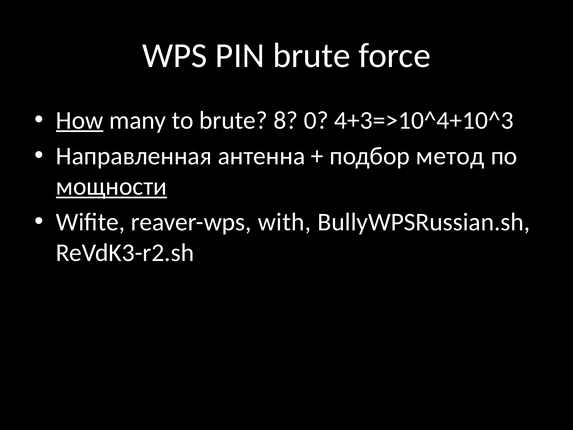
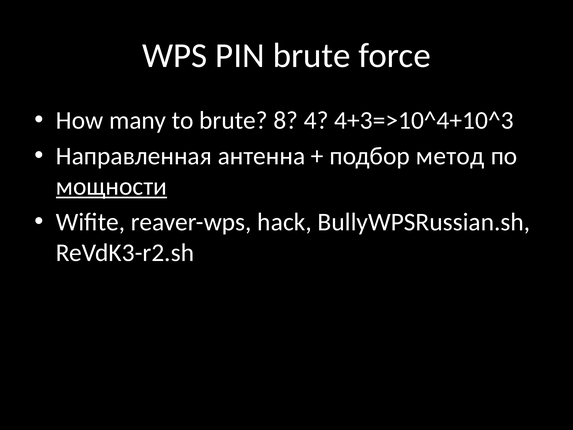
How underline: present -> none (80, 120)
0: 0 -> 4 (316, 120)
with: with -> hack (285, 222)
